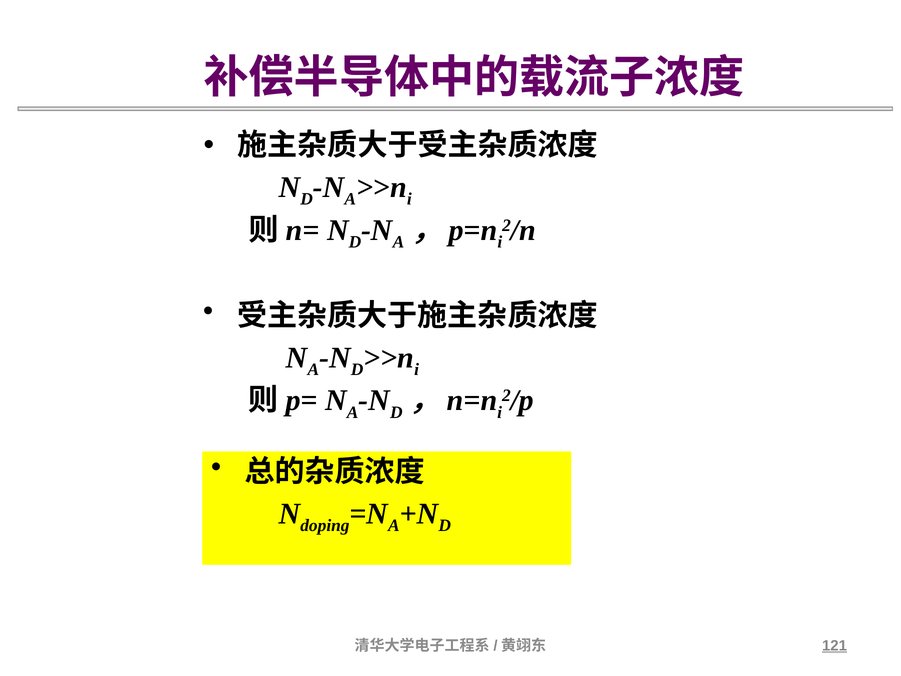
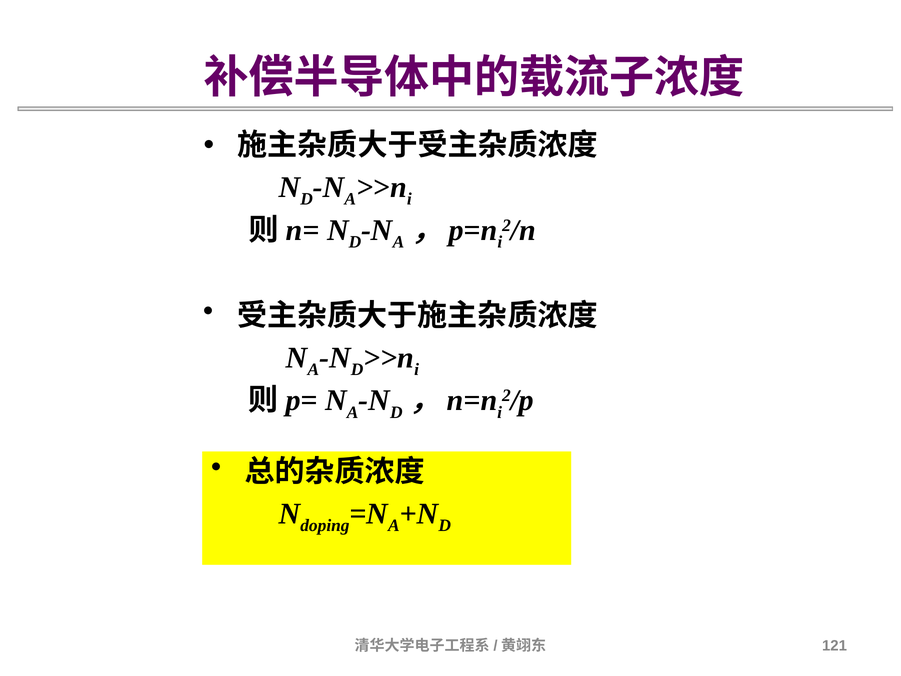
121 underline: present -> none (835, 645)
